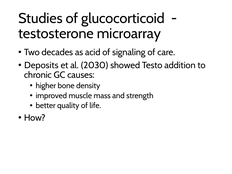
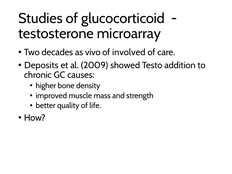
acid: acid -> vivo (93, 52)
signaling: signaling -> involved (129, 52)
2030: 2030 -> 2009 (95, 65)
